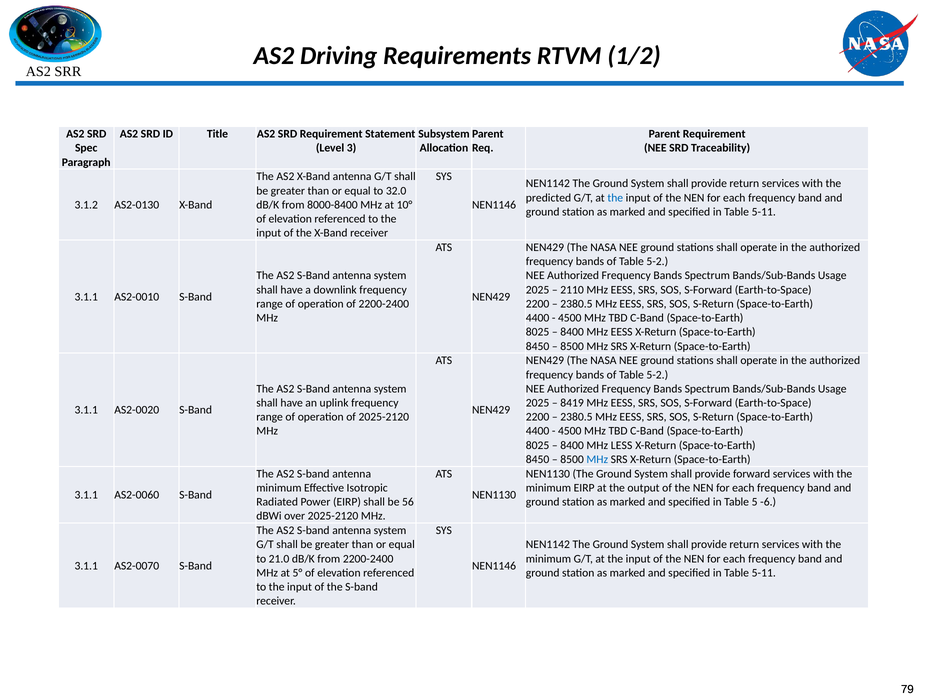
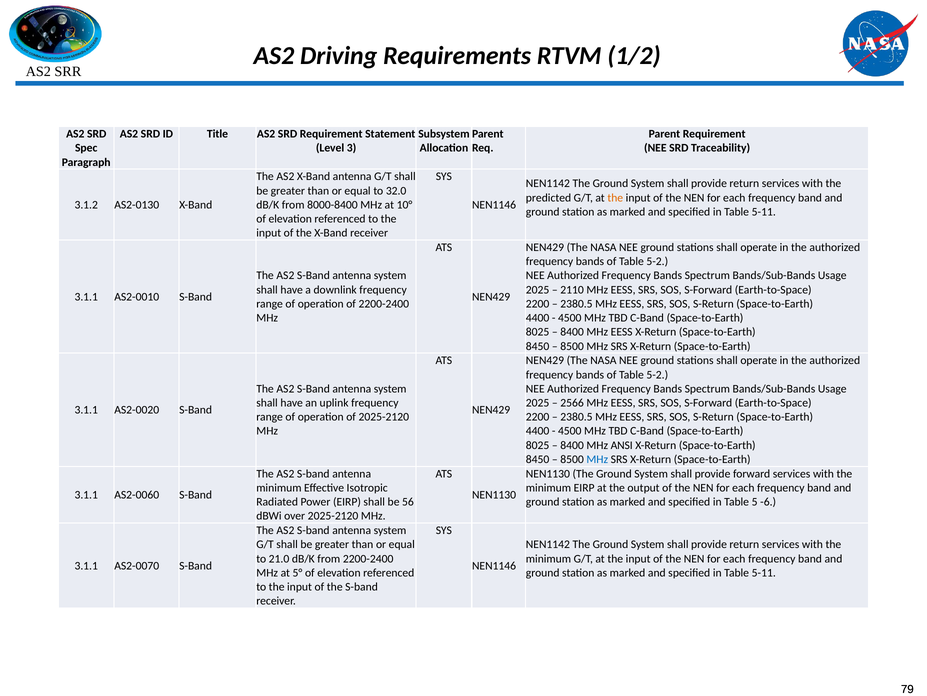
the colour: blue -> orange (615, 198)
8419: 8419 -> 2566 (572, 402)
LESS: LESS -> ANSI (622, 445)
